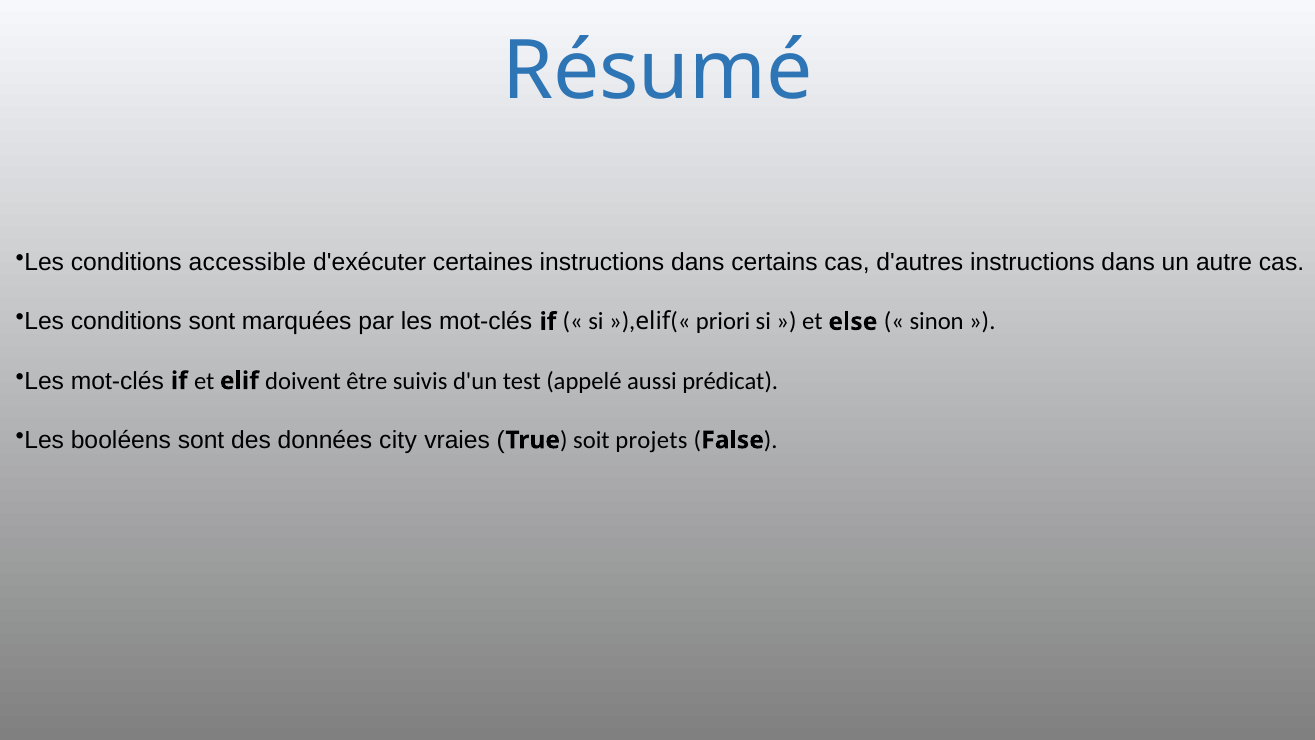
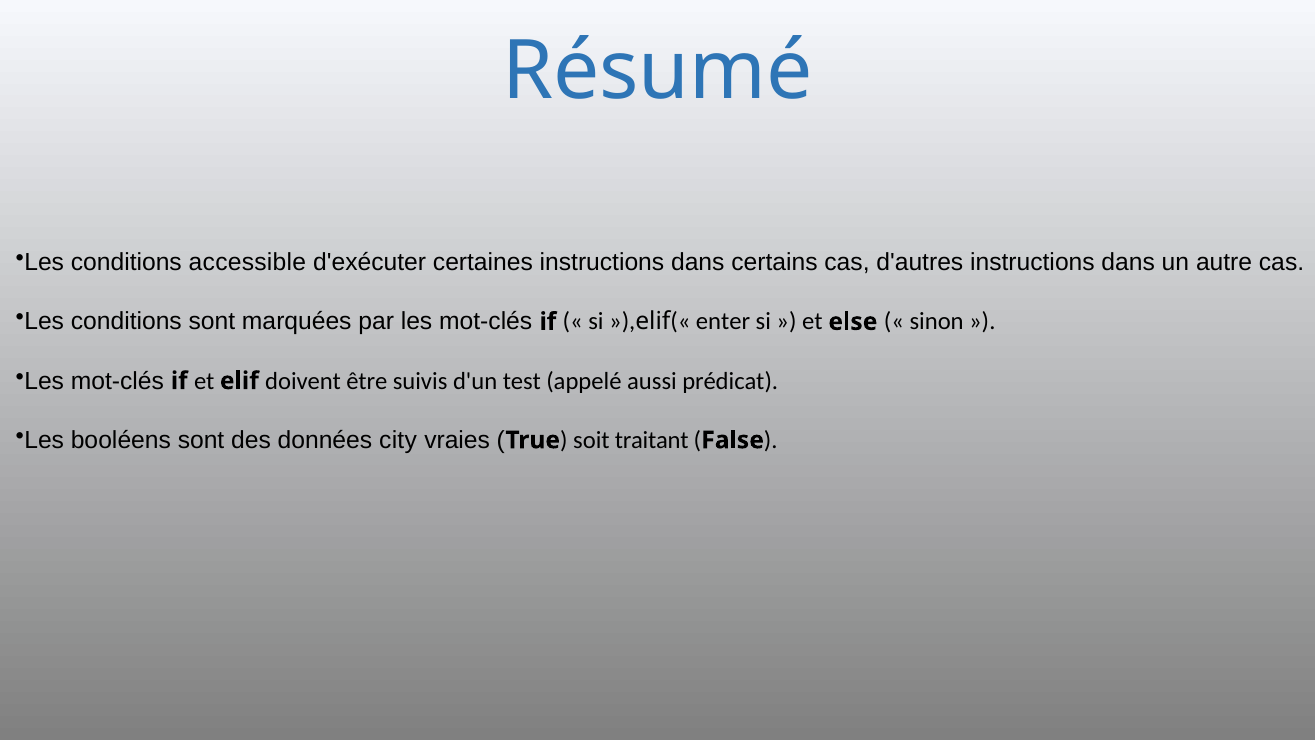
priori: priori -> enter (723, 322)
projets: projets -> traitant (652, 440)
